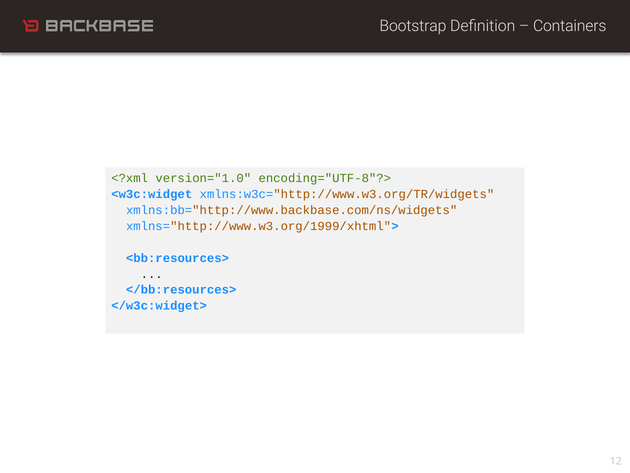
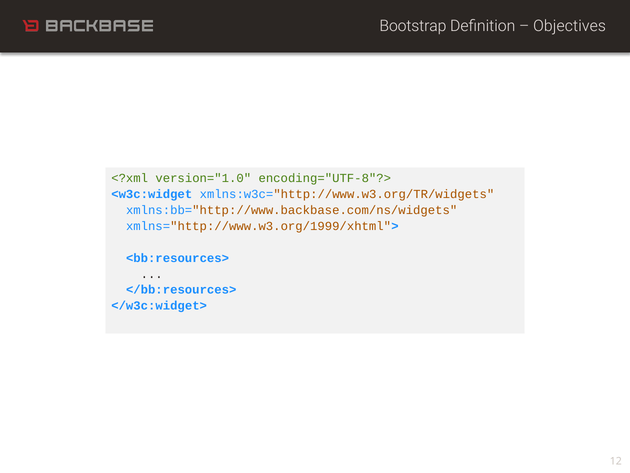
Containers: Containers -> Objectives (570, 26)
